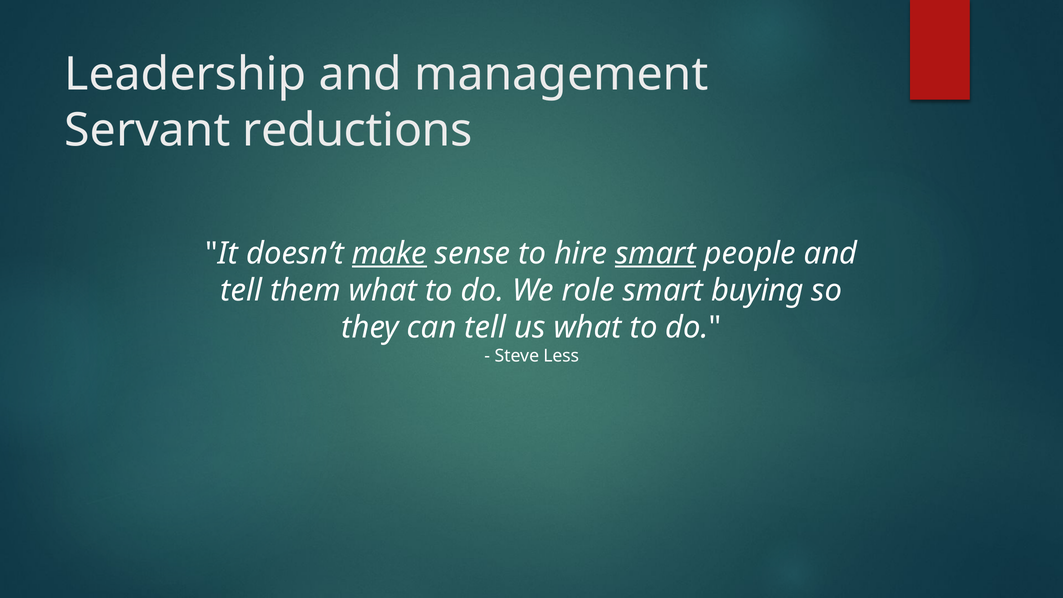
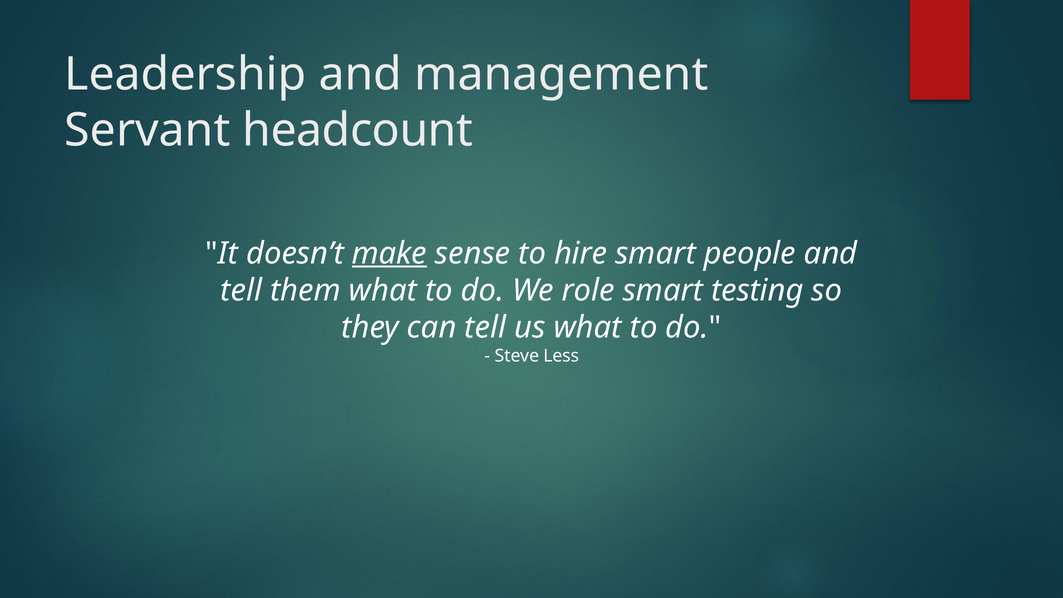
reductions: reductions -> headcount (358, 130)
smart underline: present -> none (655, 253)
buying: buying -> testing (757, 290)
